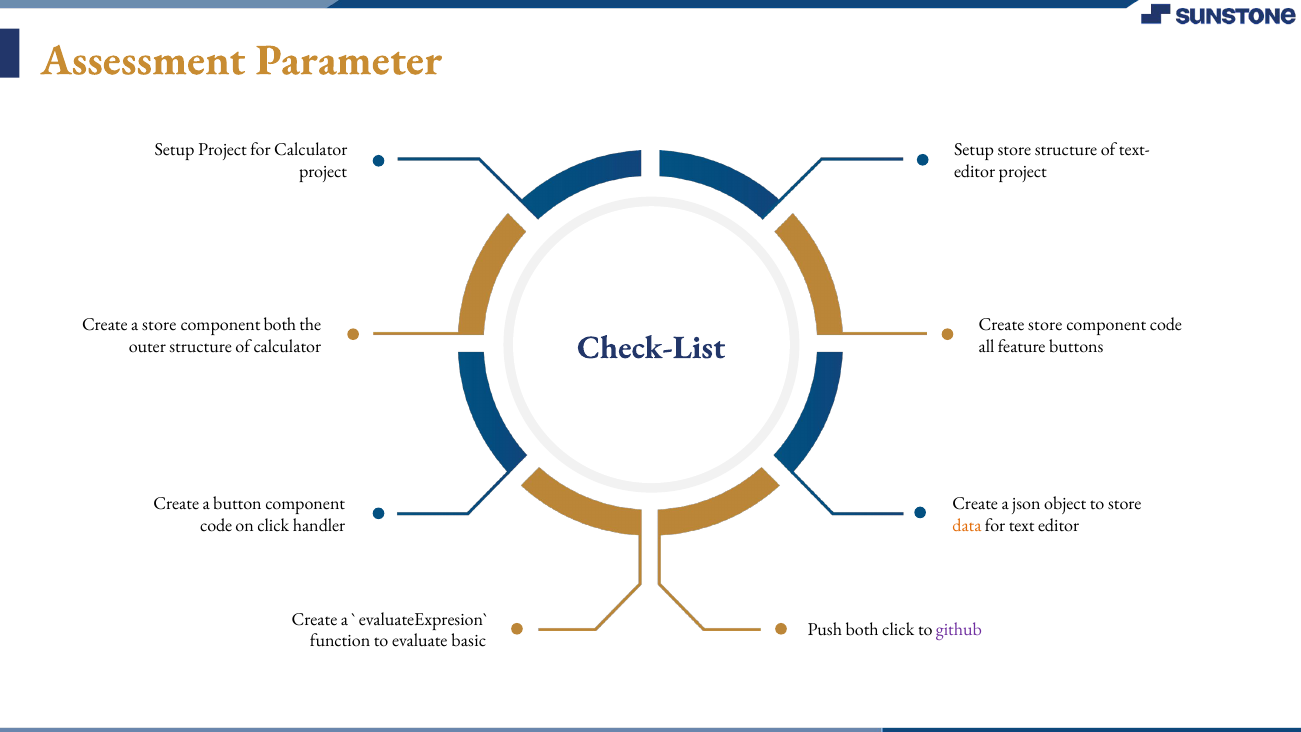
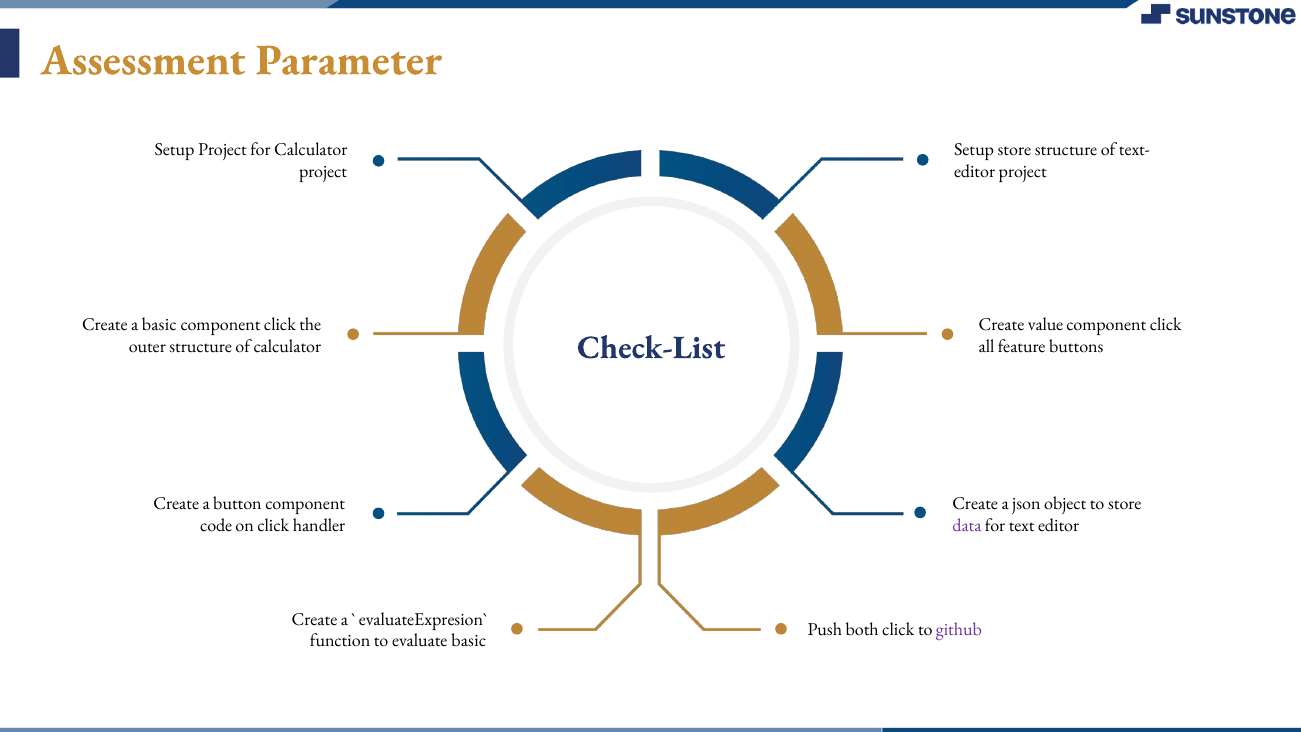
a store: store -> basic (159, 325)
both: both -> click (280, 325)
Create store: store -> value (1046, 325)
code: code -> click (1166, 325)
data colour: orange -> purple (967, 526)
